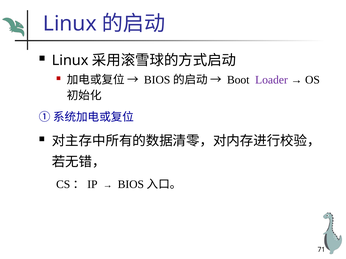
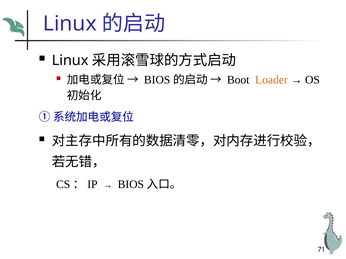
Loader colour: purple -> orange (271, 80)
